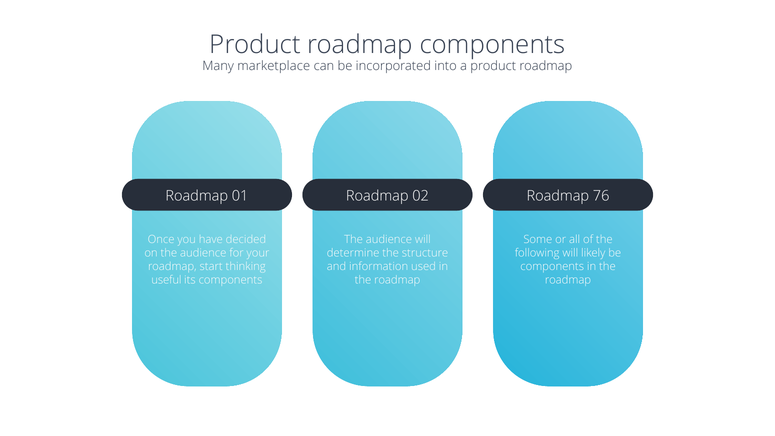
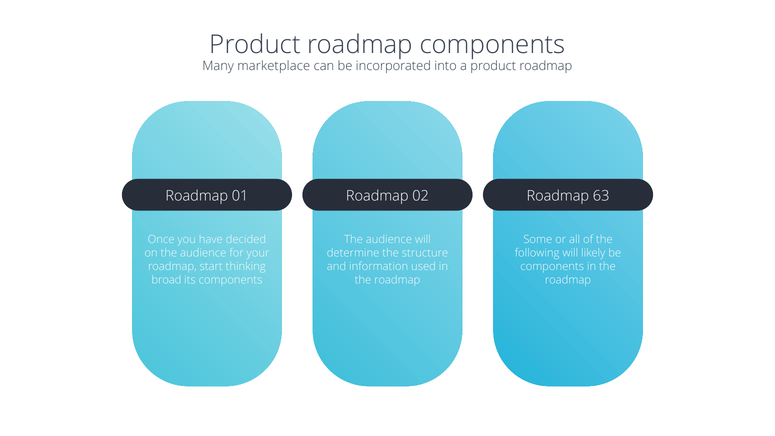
76: 76 -> 63 (601, 196)
useful: useful -> broad (166, 280)
